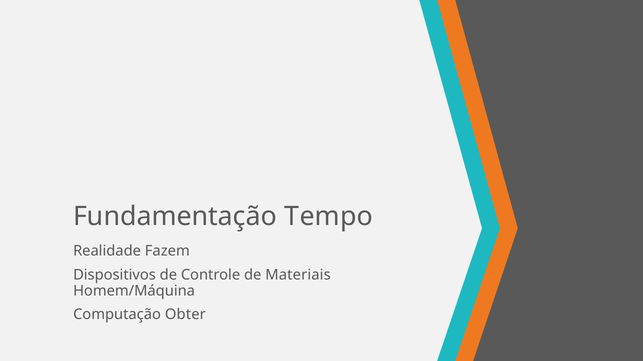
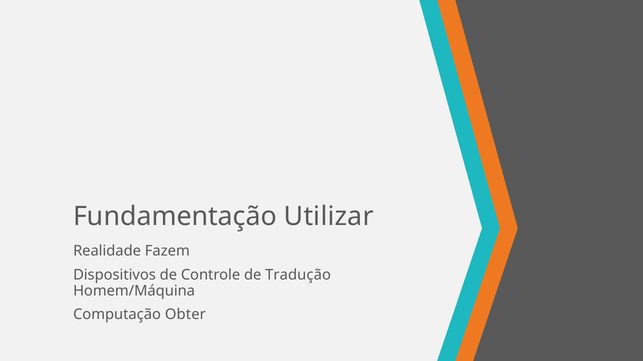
Tempo: Tempo -> Utilizar (329, 217)
Materiais: Materiais -> Tradução (298, 275)
